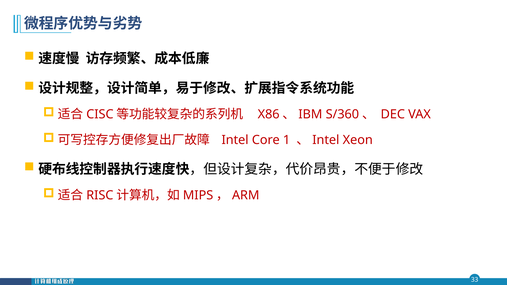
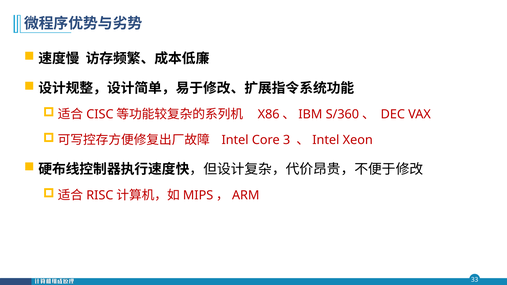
1: 1 -> 3 (287, 140)
